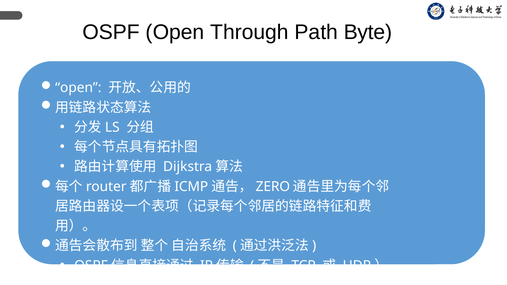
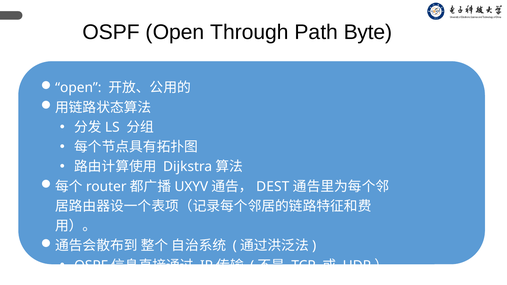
ICMP: ICMP -> UXYV (191, 187)
ZERO: ZERO -> DEST (273, 187)
